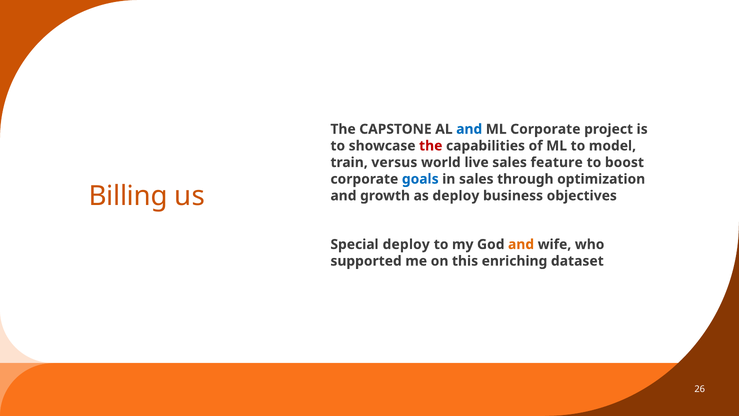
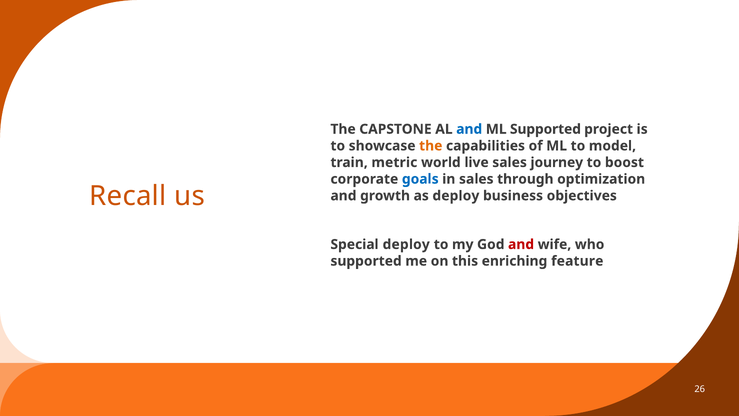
ML Corporate: Corporate -> Supported (545, 129)
the colour: red -> orange (431, 146)
versus: versus -> metric (394, 162)
feature: feature -> journey (557, 162)
Billing: Billing -> Recall (128, 196)
and colour: orange -> red (521, 244)
dataset: dataset -> feature (577, 261)
